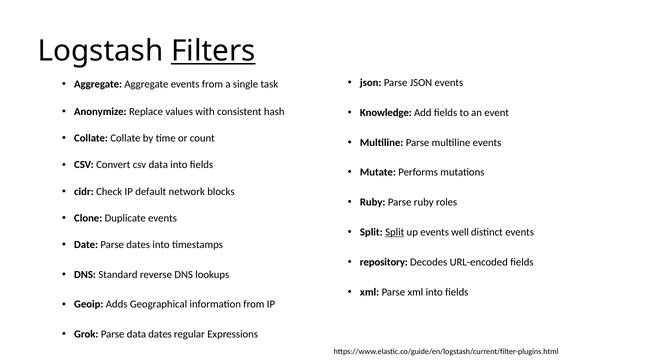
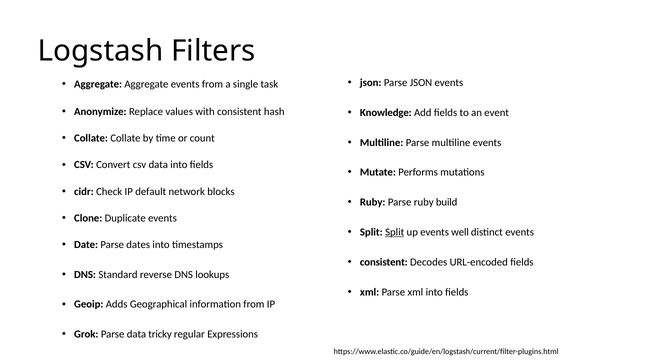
Filters underline: present -> none (213, 51)
roles: roles -> build (447, 203)
repository: repository -> consistent (384, 262)
data dates: dates -> tricky (160, 335)
